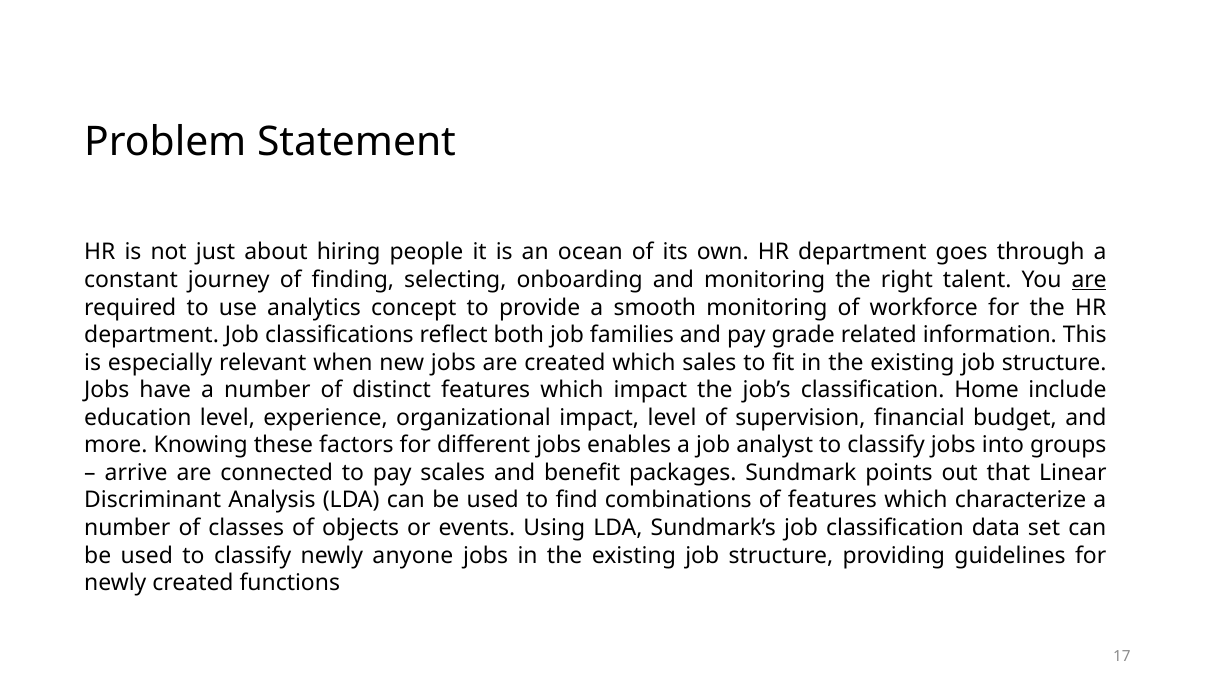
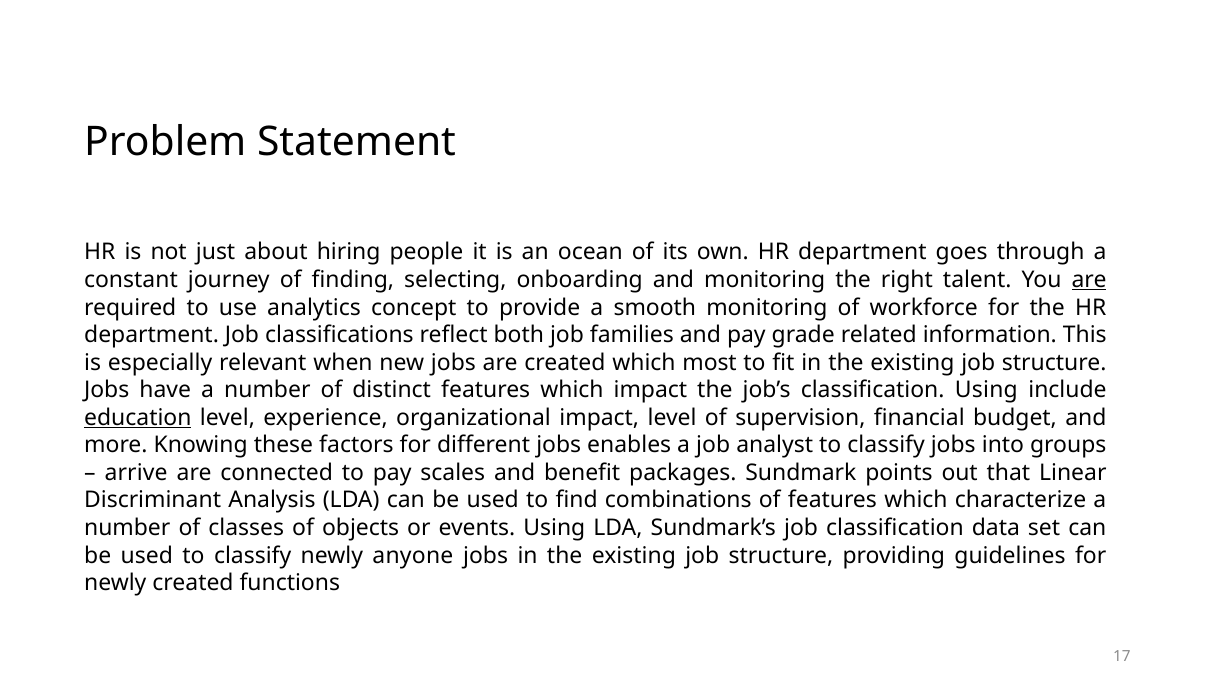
sales: sales -> most (710, 362)
classification Home: Home -> Using (986, 390)
education underline: none -> present (138, 417)
